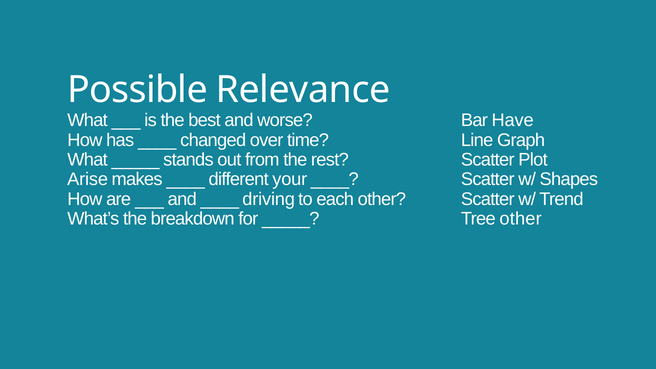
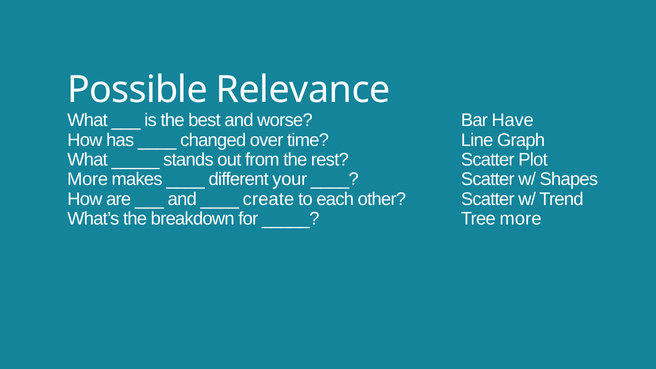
Arise: Arise -> More (88, 179)
driving: driving -> create (268, 199)
Tree other: other -> more (521, 219)
